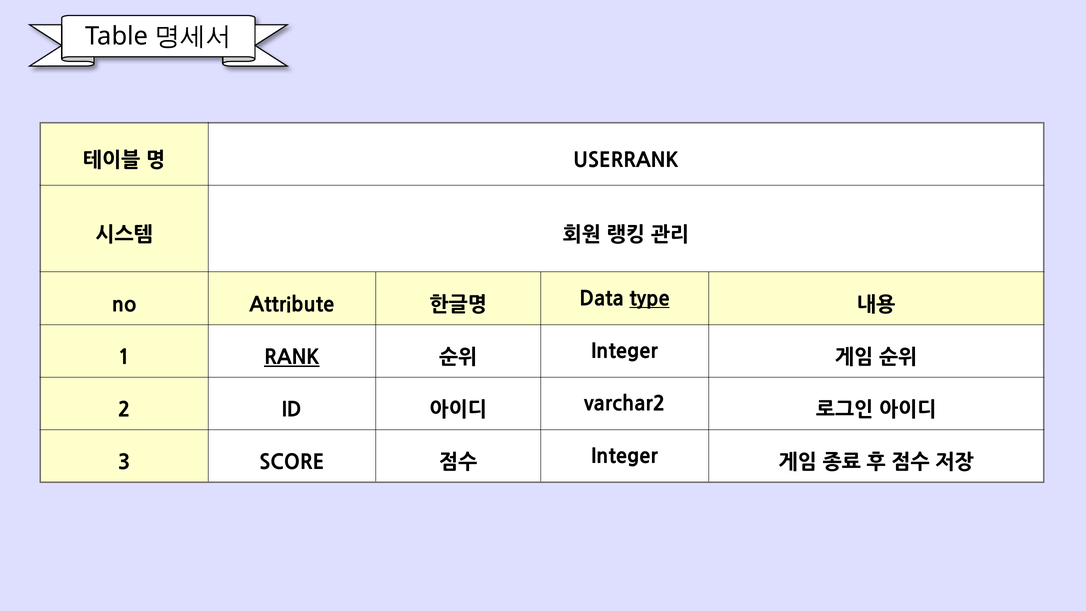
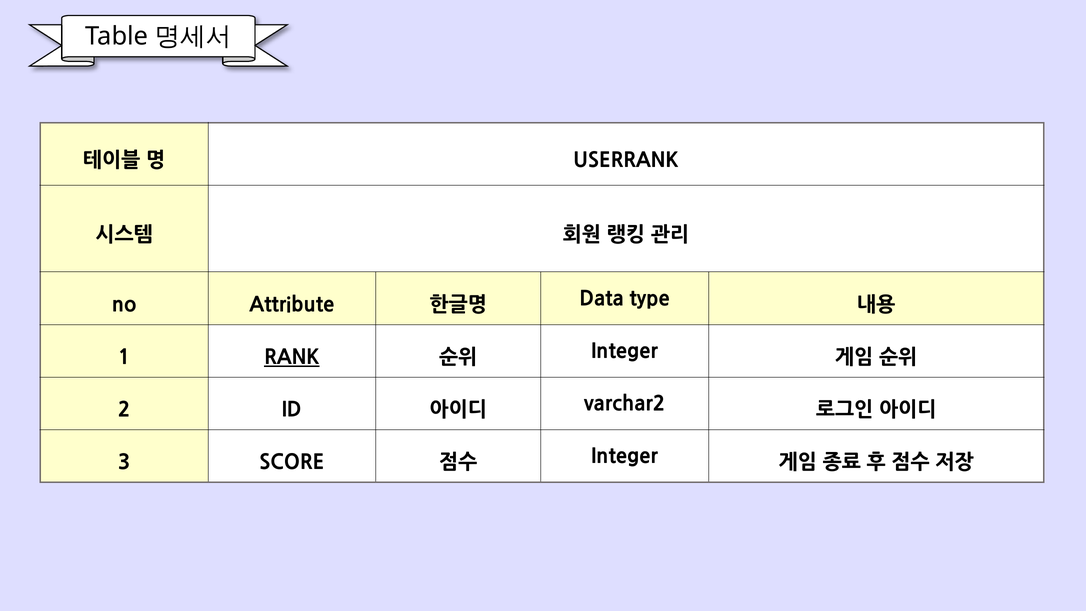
type underline: present -> none (650, 299)
